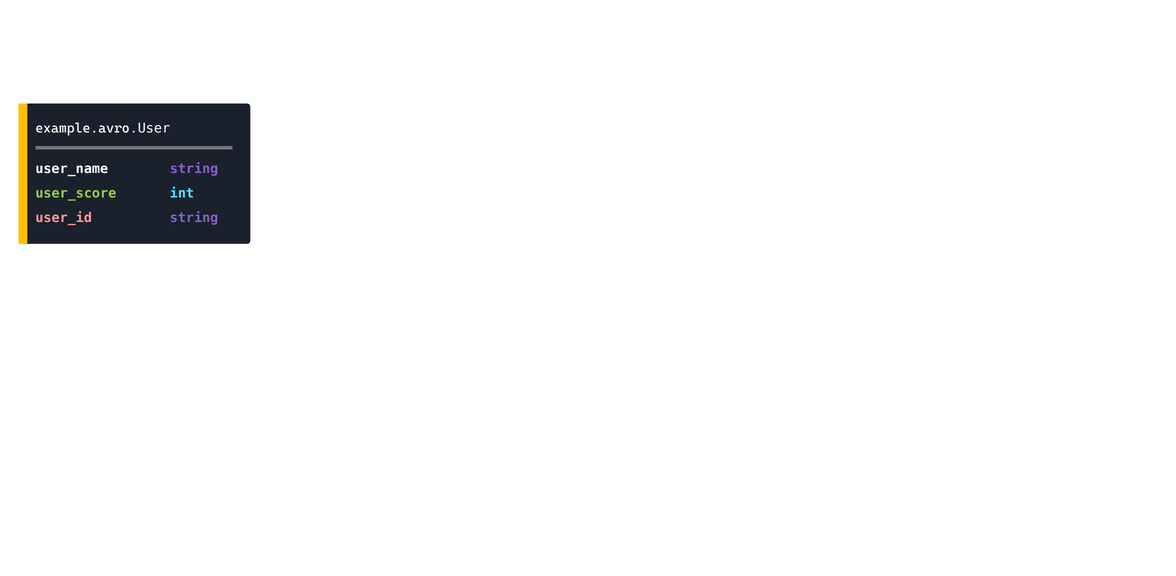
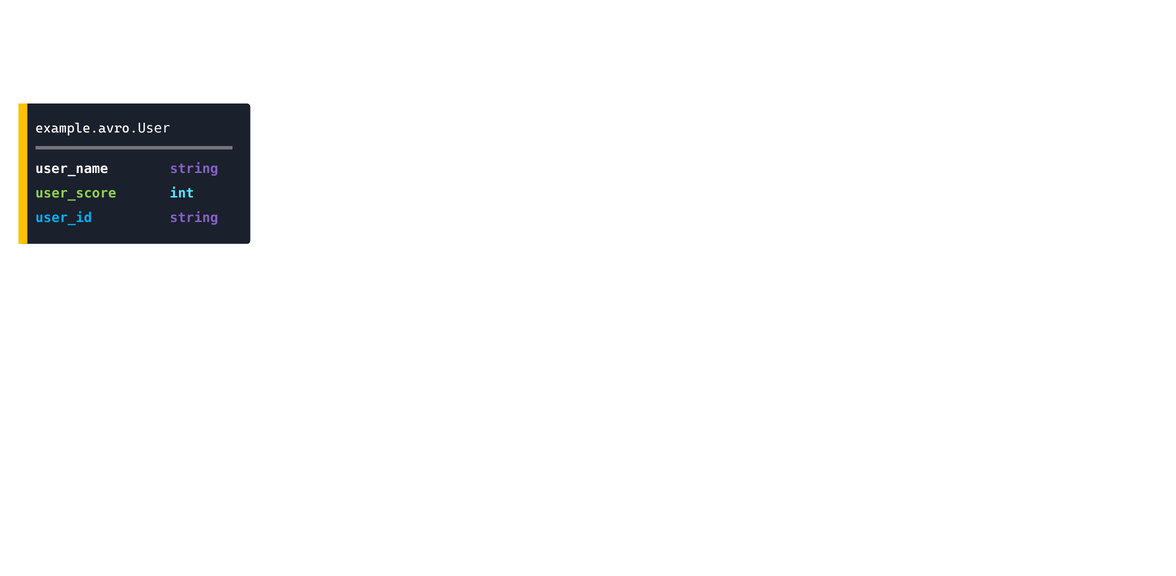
user_id colour: pink -> light blue (64, 218)
